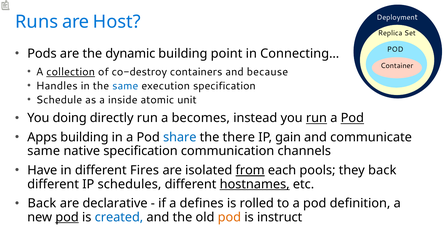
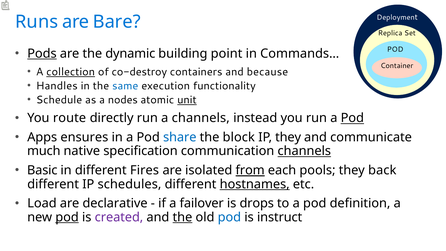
Host: Host -> Bare (117, 22)
Pods underline: none -> present (42, 54)
Connecting…: Connecting… -> Commands… (300, 54)
execution specification: specification -> functionality (224, 86)
inside: inside -> nodes (123, 100)
unit underline: none -> present (187, 100)
doing: doing -> route (70, 118)
a becomes: becomes -> channels (201, 118)
run underline: present -> none (316, 118)
Apps building: building -> ensures (84, 137)
there: there -> block (239, 137)
IP gain: gain -> they (288, 137)
same: same -> much (44, 151)
channels underline: none -> present (304, 151)
Have: Have -> Basic (42, 170)
Back: Back -> Load (42, 203)
defines: defines -> failover (202, 203)
rolled: rolled -> drops (257, 203)
created colour: blue -> purple (119, 217)
the underline: none -> present (182, 217)
pod colour: orange -> blue (229, 217)
